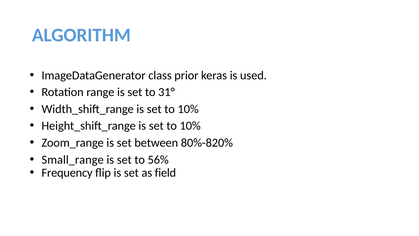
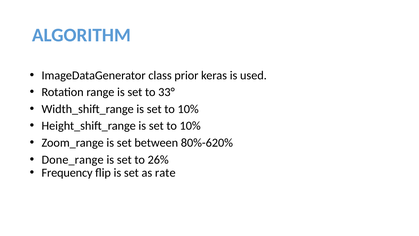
31°: 31° -> 33° (166, 92)
80%-820%: 80%-820% -> 80%-620% (207, 143)
Small_range: Small_range -> Done_range (73, 160)
56%: 56% -> 26% (158, 160)
field: field -> rate (165, 173)
